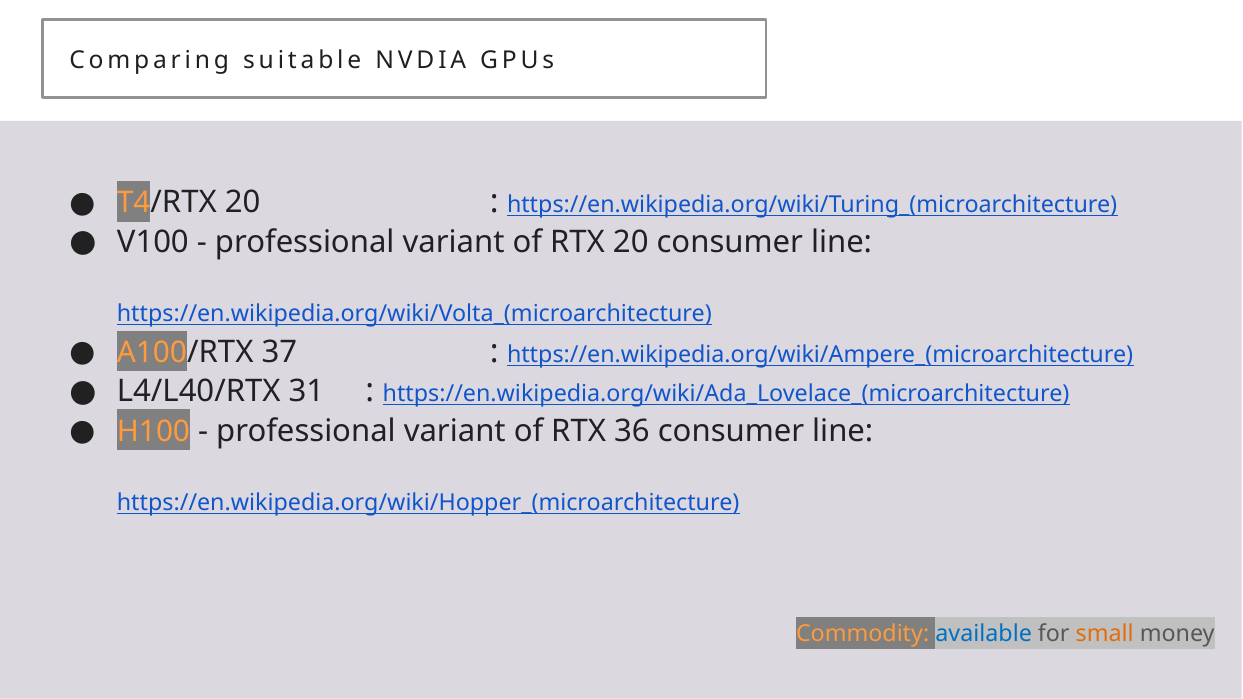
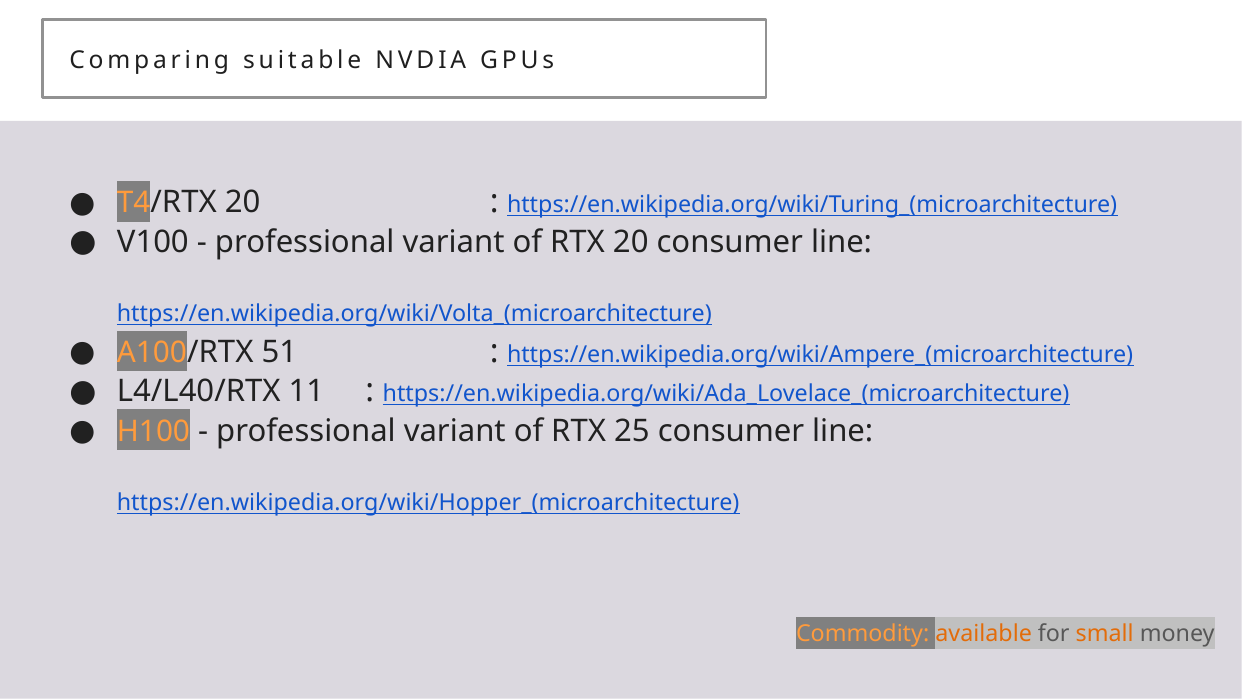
37: 37 -> 51 (279, 352)
31: 31 -> 11 (307, 392)
36: 36 -> 25 (632, 431)
available colour: blue -> orange (984, 634)
